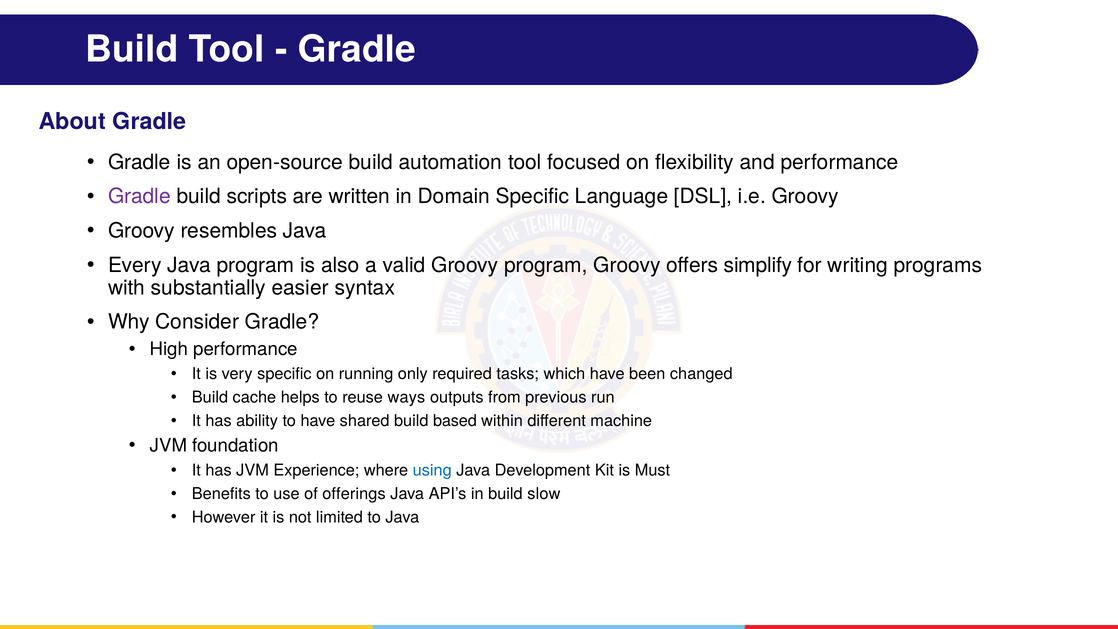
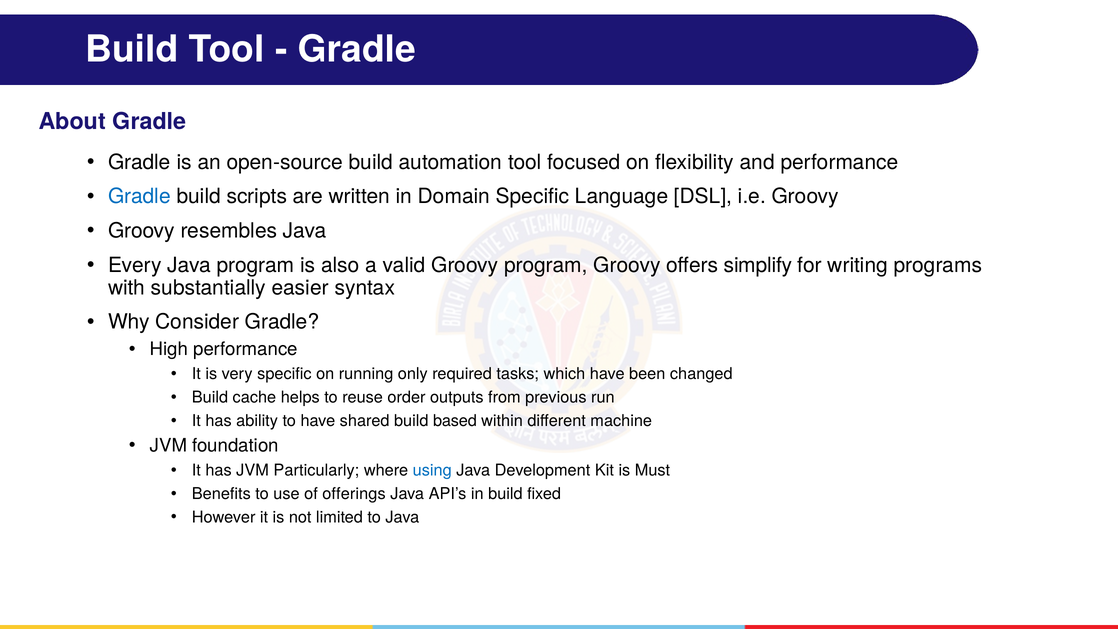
Gradle colour: purple -> blue (139, 196)
ways: ways -> order (407, 397)
Experience: Experience -> Particularly (316, 470)
slow: slow -> fixed (544, 494)
